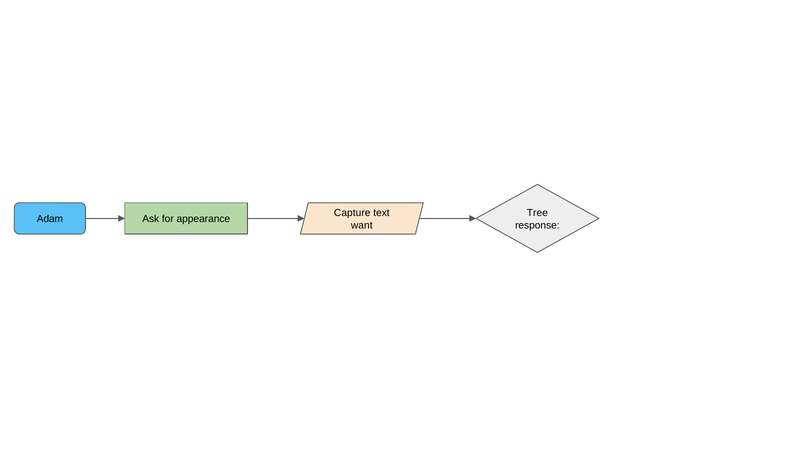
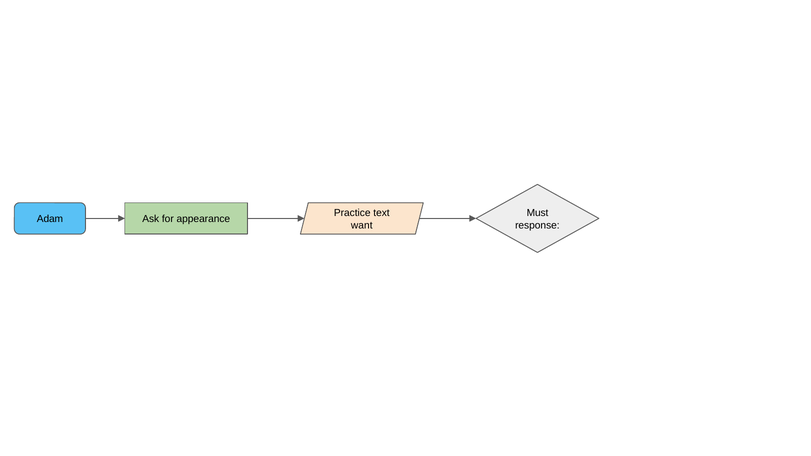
Capture: Capture -> Practice (352, 213)
Tree: Tree -> Must (538, 213)
